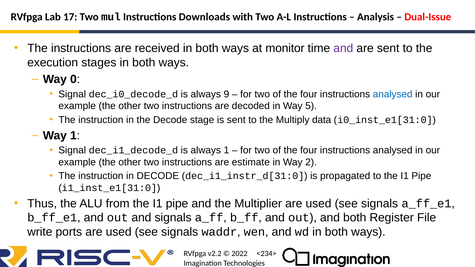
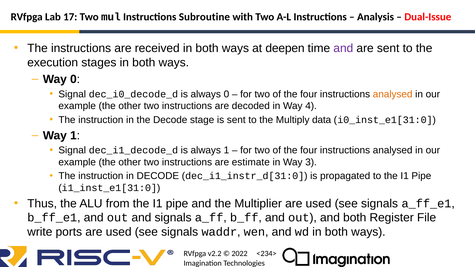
Downloads: Downloads -> Subroutine (204, 17)
monitor: monitor -> deepen (285, 48)
always 9: 9 -> 0 (226, 94)
analysed colour: blue -> orange (393, 94)
5: 5 -> 4 (311, 106)
2: 2 -> 3 (311, 162)
